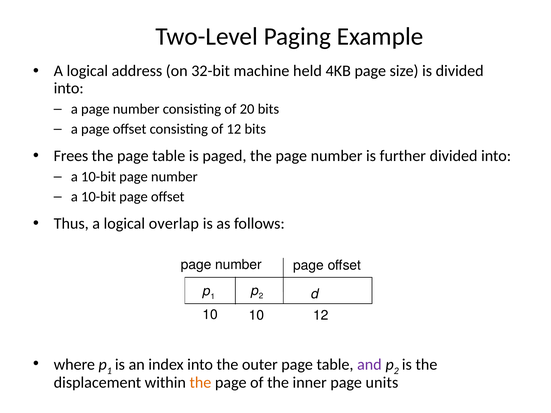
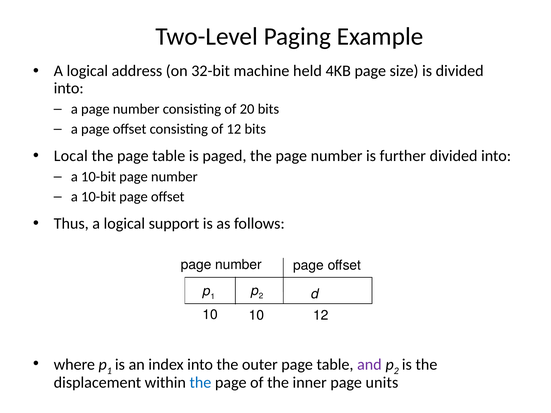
Frees: Frees -> Local (71, 156)
overlap: overlap -> support (174, 224)
the colour: orange -> blue (200, 383)
